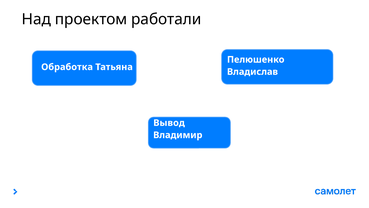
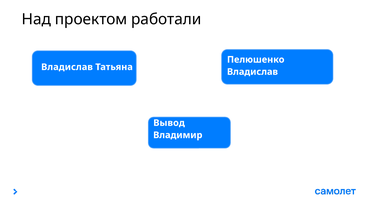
Обработка: Обработка -> Владислав (67, 67)
